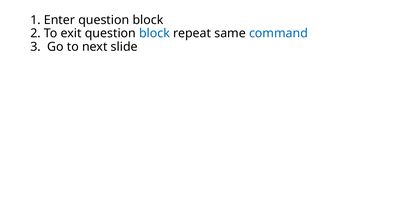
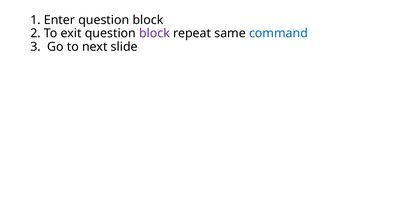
block colour: blue -> purple (155, 33)
